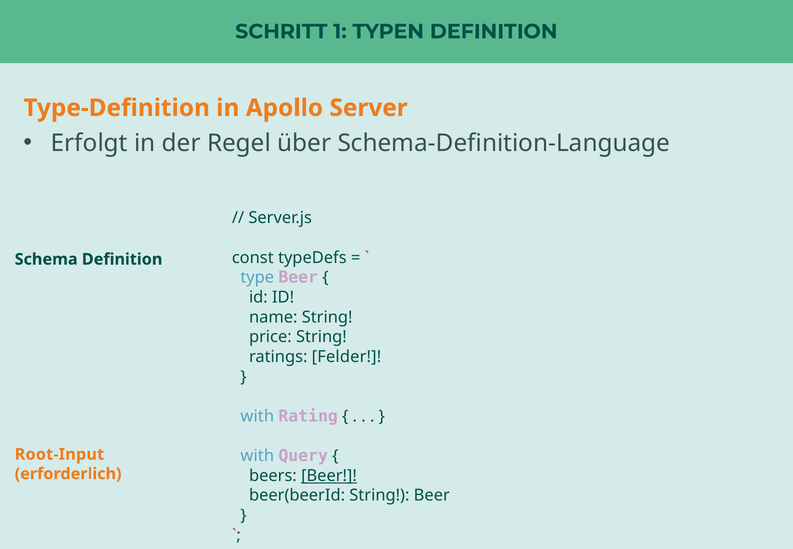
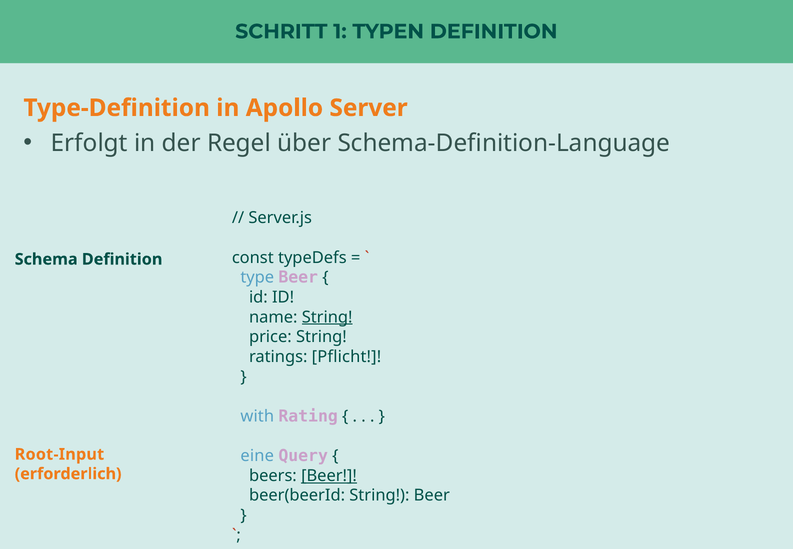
String underline: none -> present (327, 317)
Felder: Felder -> Pflicht (346, 357)
with: with -> eine (257, 456)
